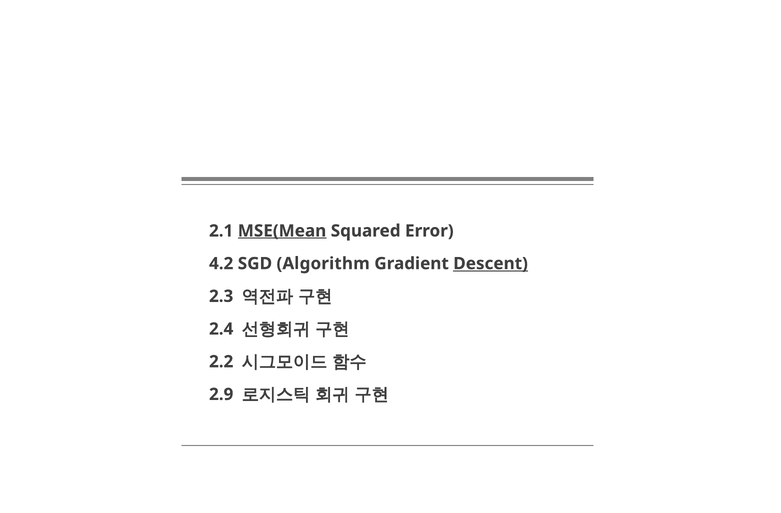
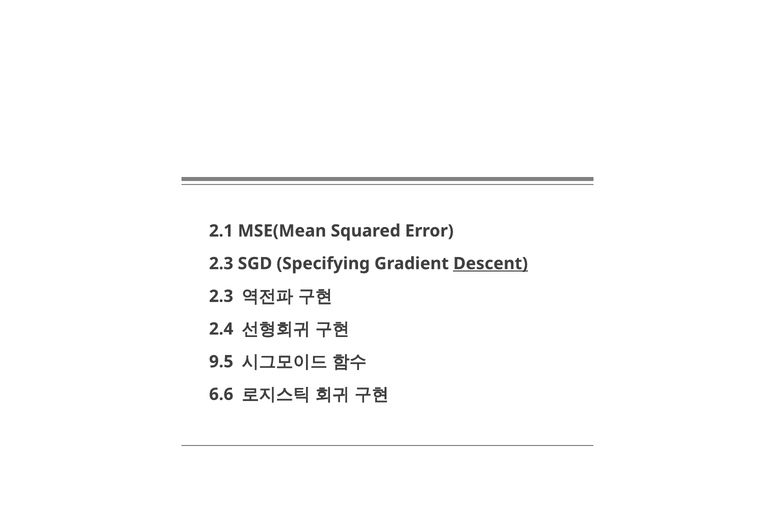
MSE(Mean underline: present -> none (282, 231)
4.2: 4.2 -> 2.3 (221, 264)
Algorithm: Algorithm -> Specifying (323, 264)
2.2: 2.2 -> 9.5 (221, 362)
2.9: 2.9 -> 6.6 (221, 394)
